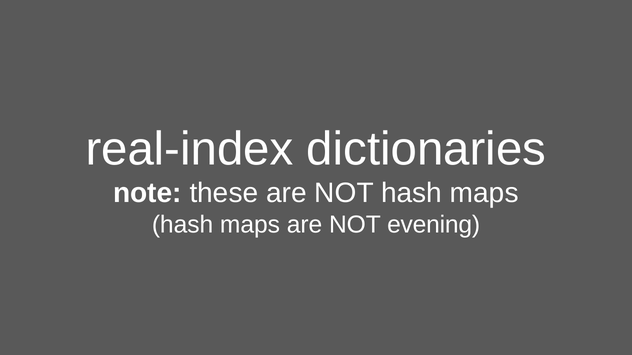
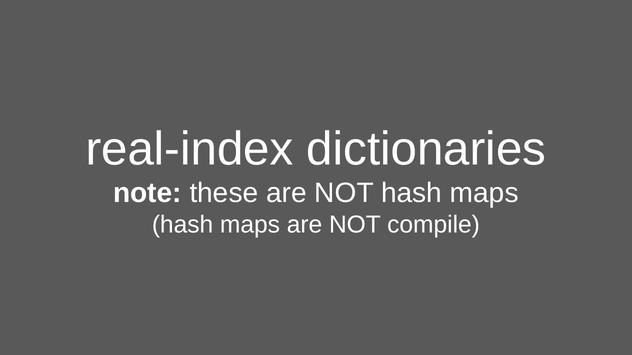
evening: evening -> compile (434, 225)
